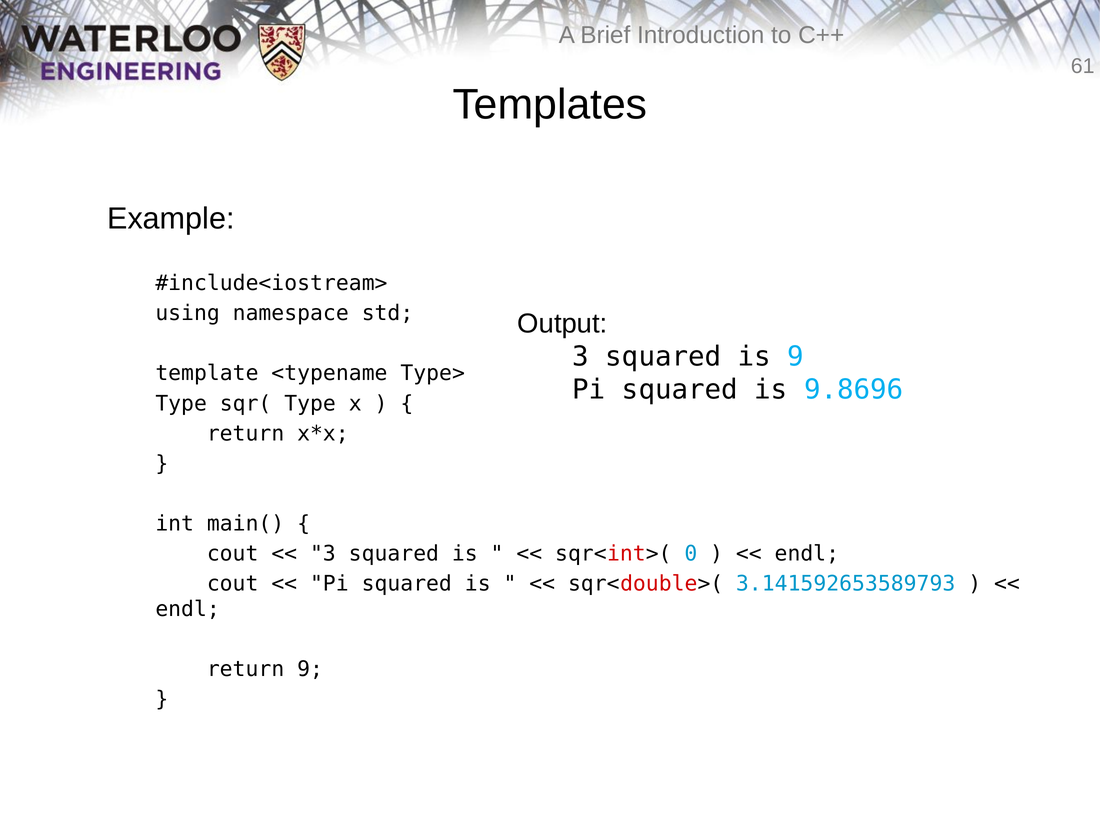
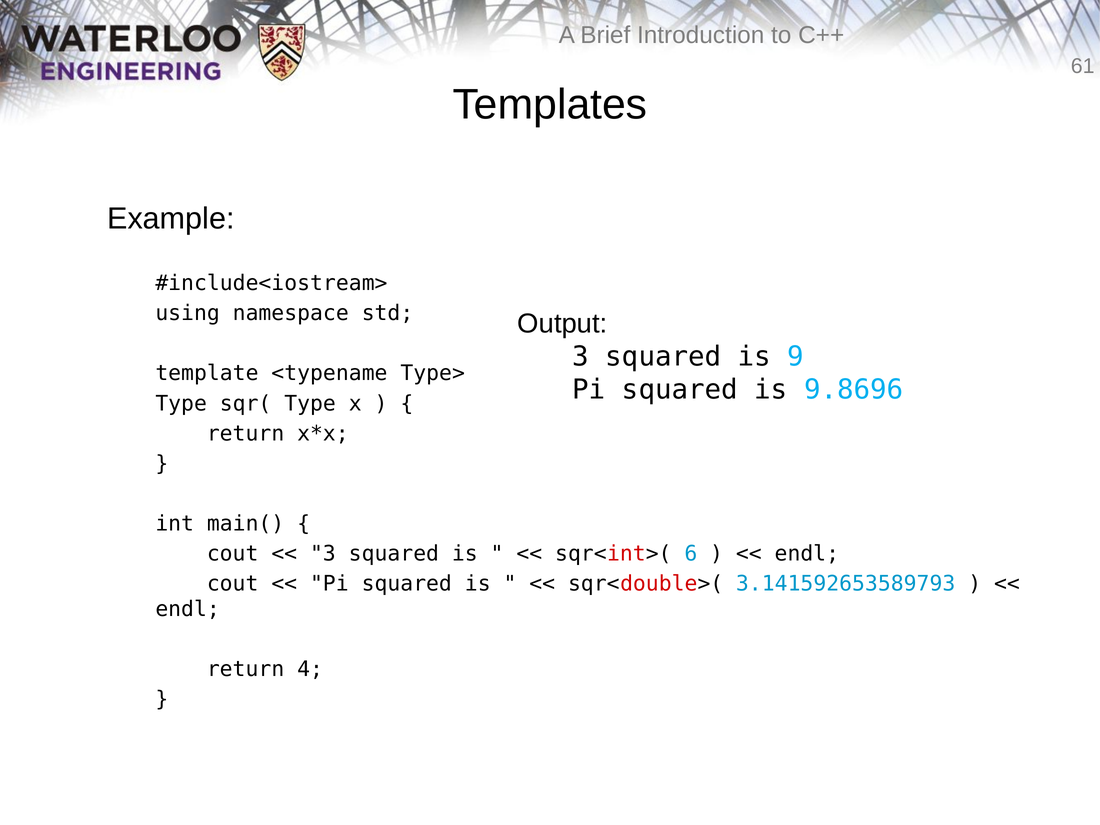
0: 0 -> 6 (691, 554)
return 9: 9 -> 4 (310, 669)
